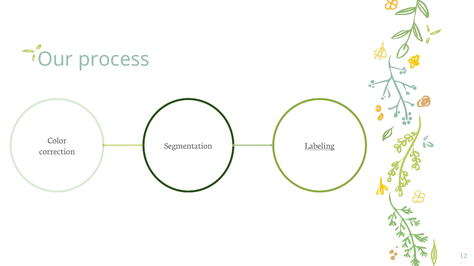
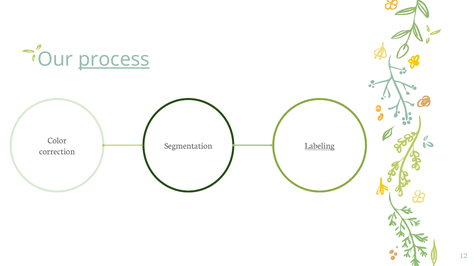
process underline: none -> present (114, 60)
